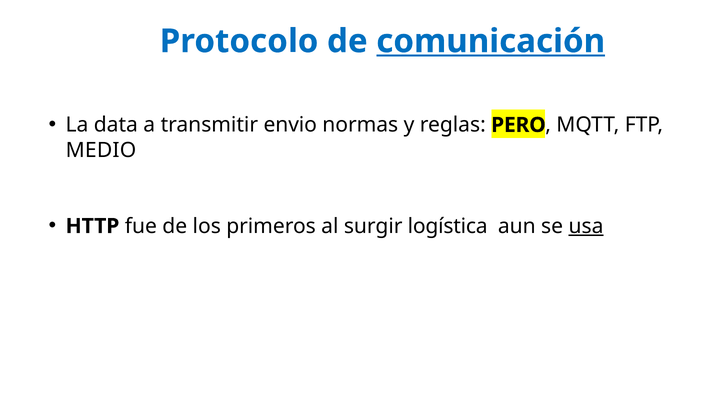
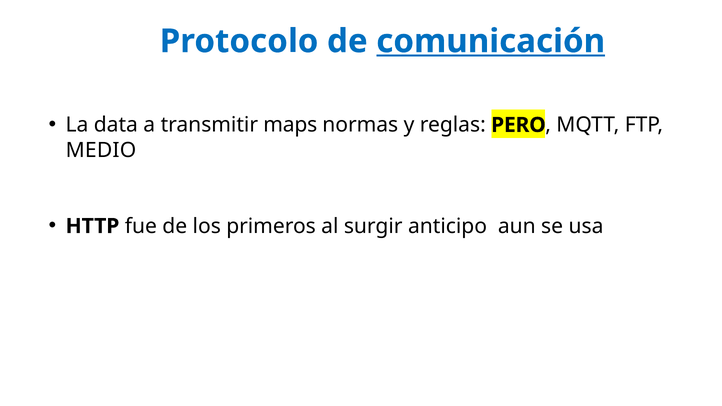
envio: envio -> maps (290, 125)
logística: logística -> anticipo (448, 226)
usa underline: present -> none (586, 226)
